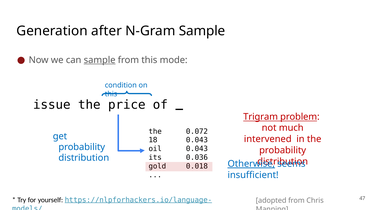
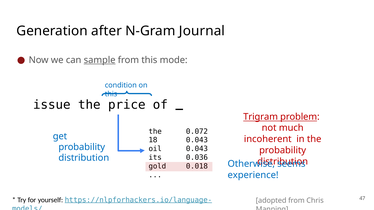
N-Gram Sample: Sample -> Journal (202, 31)
intervened: intervened -> incoherent (268, 139)
Otherwise underline: present -> none (251, 164)
insufficient: insufficient -> experience (253, 175)
